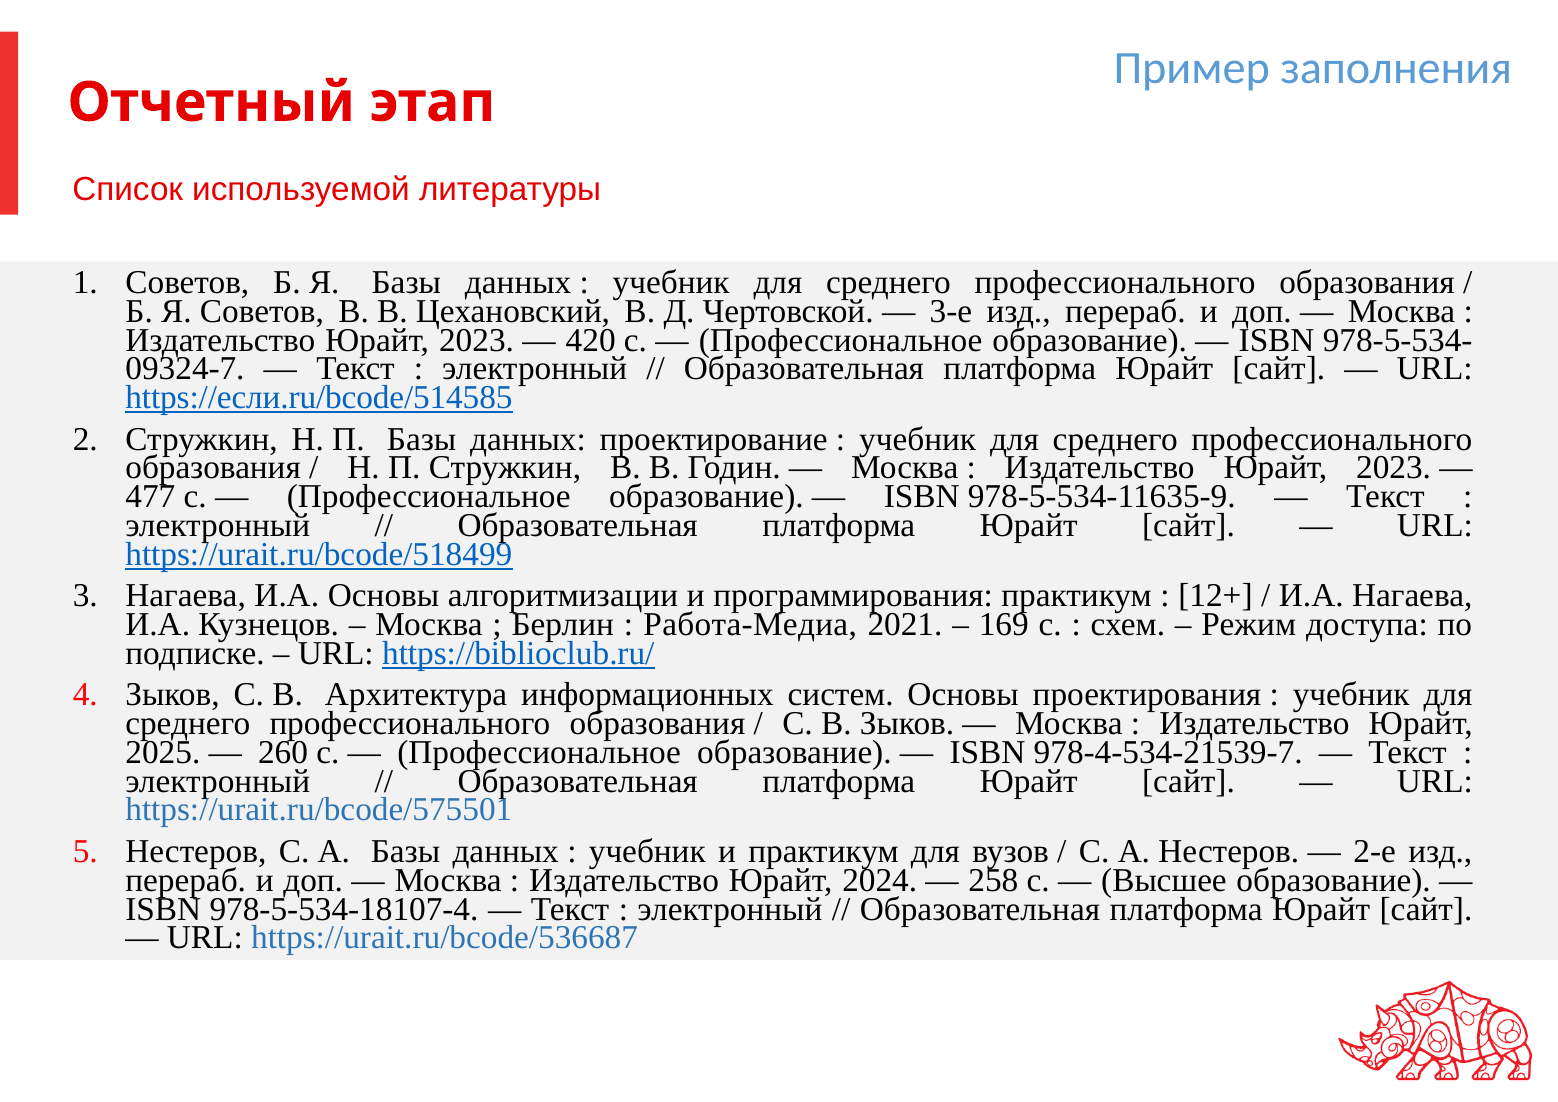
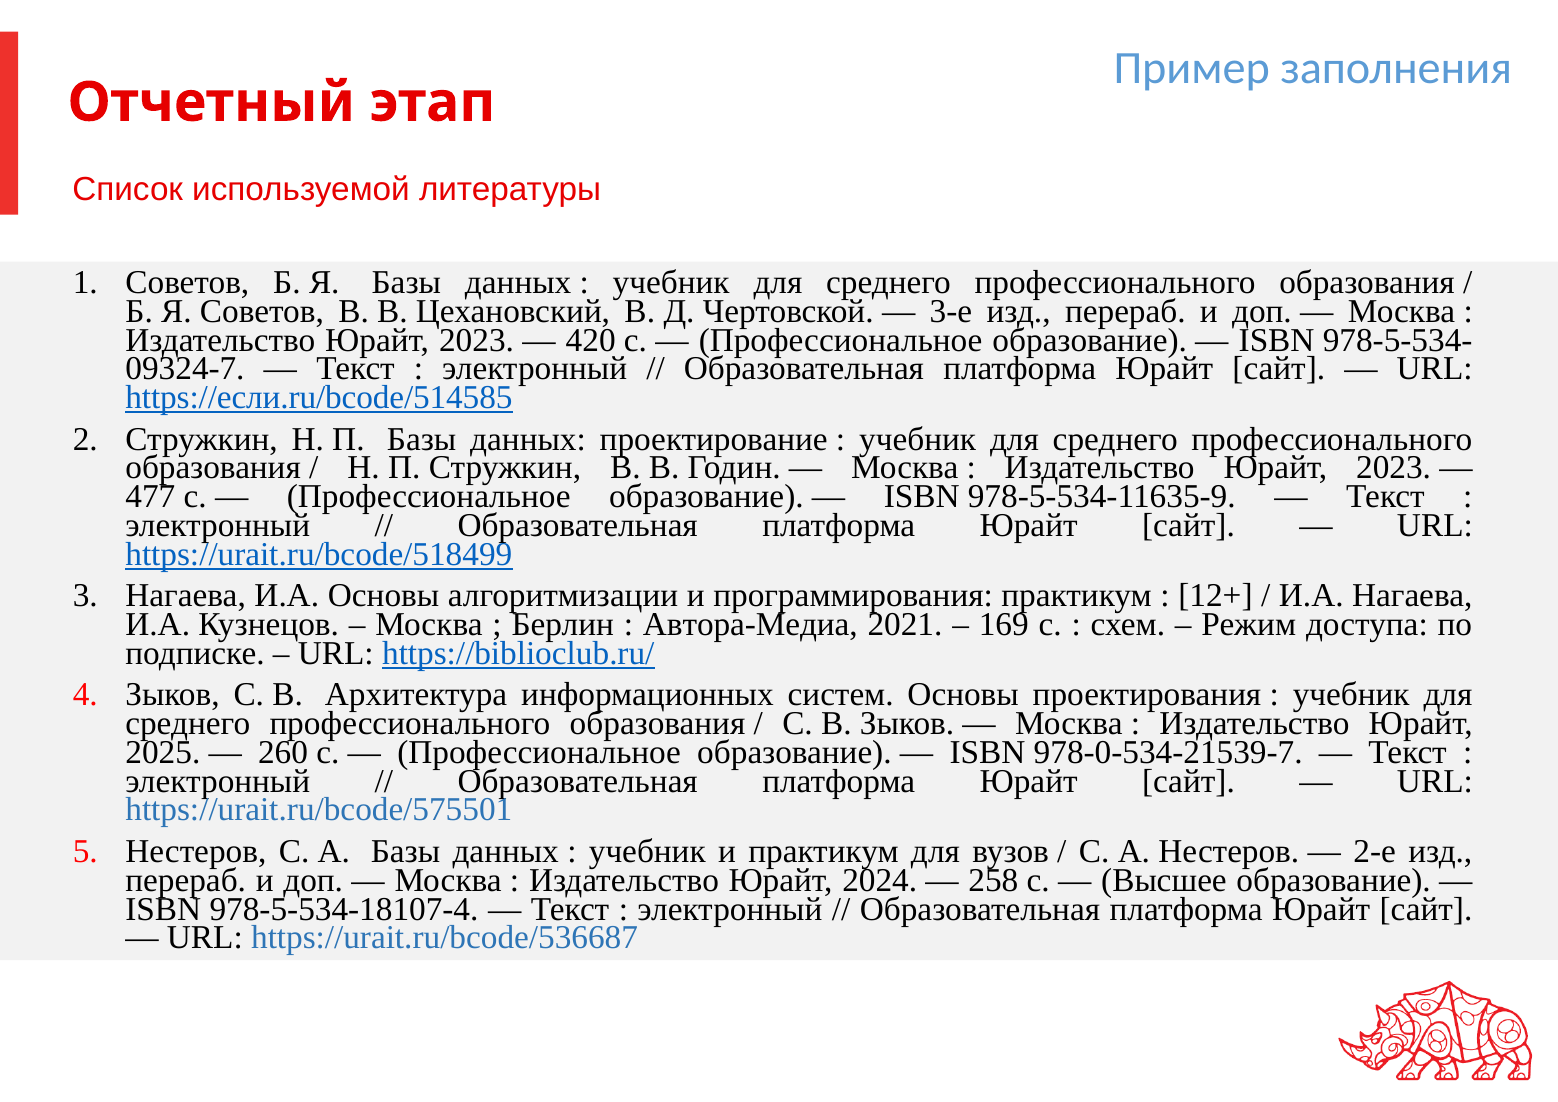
Работа-Медиа: Работа-Медиа -> Автора-Медиа (750, 624)
978-4-534-21539-7: 978-4-534-21539-7 -> 978-0-534-21539-7 (1168, 752)
